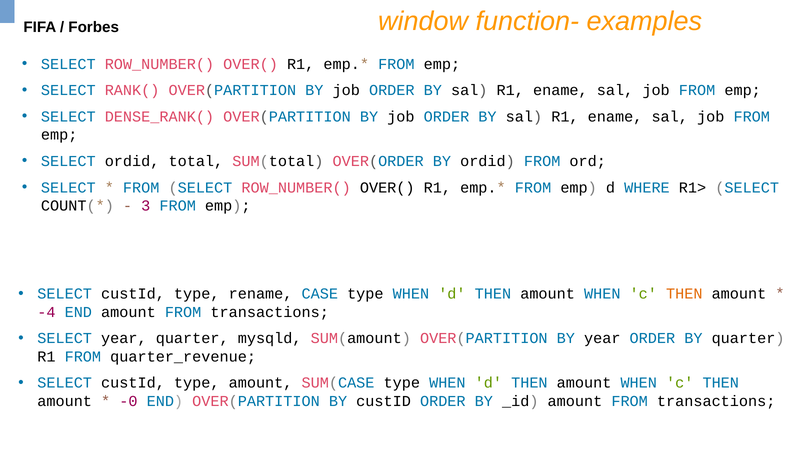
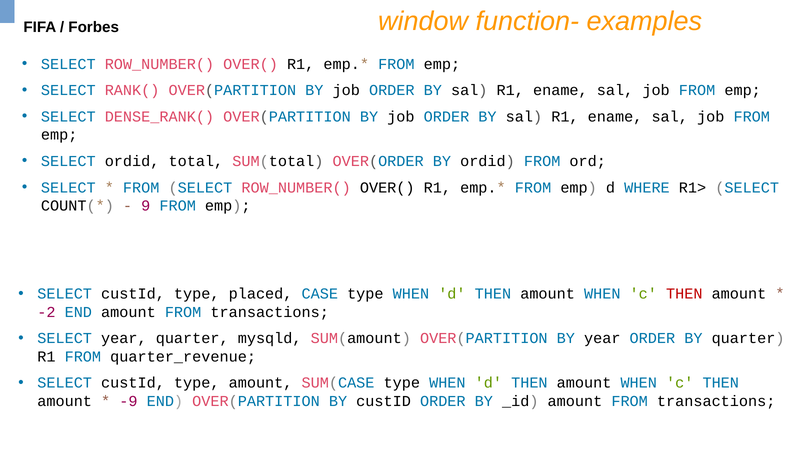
3: 3 -> 9 (146, 206)
rename: rename -> placed (261, 294)
THEN colour: orange -> red (684, 294)
-4: -4 -> -2 (46, 312)
-0: -0 -> -9 (128, 401)
